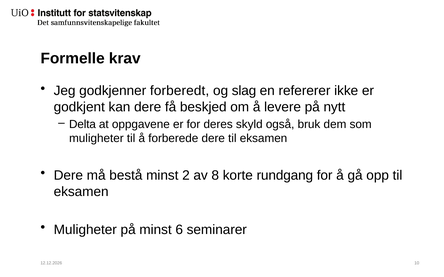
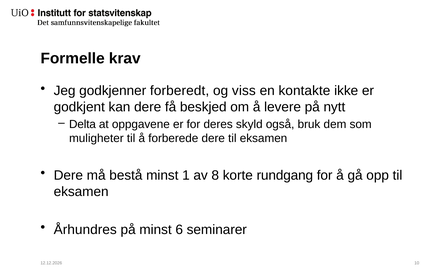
slag: slag -> viss (244, 91)
refererer: refererer -> kontakte (304, 91)
2: 2 -> 1 (186, 176)
Muligheter: Muligheter -> Århundres (85, 230)
